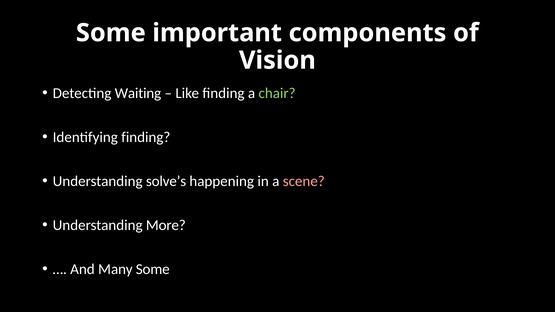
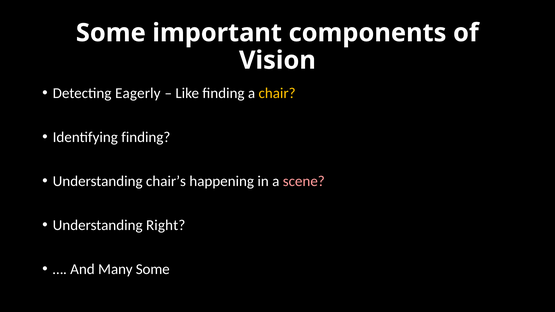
Waiting: Waiting -> Eagerly (138, 93)
chair colour: light green -> yellow (277, 93)
solve’s: solve’s -> chair’s (166, 181)
More: More -> Right (166, 225)
